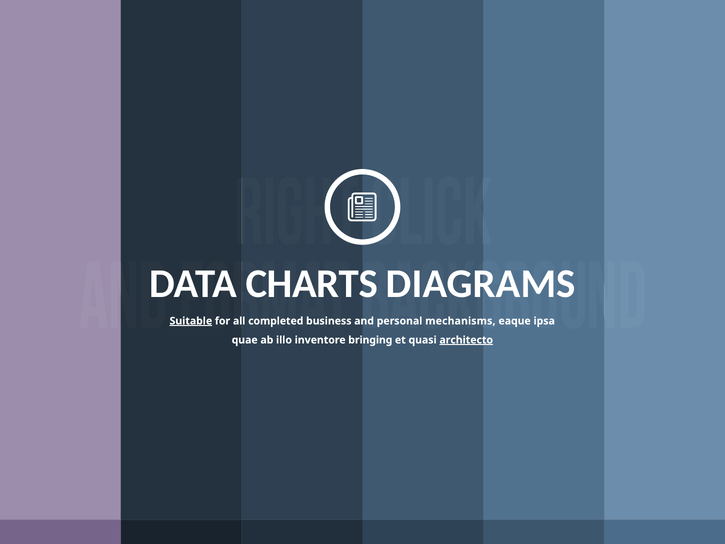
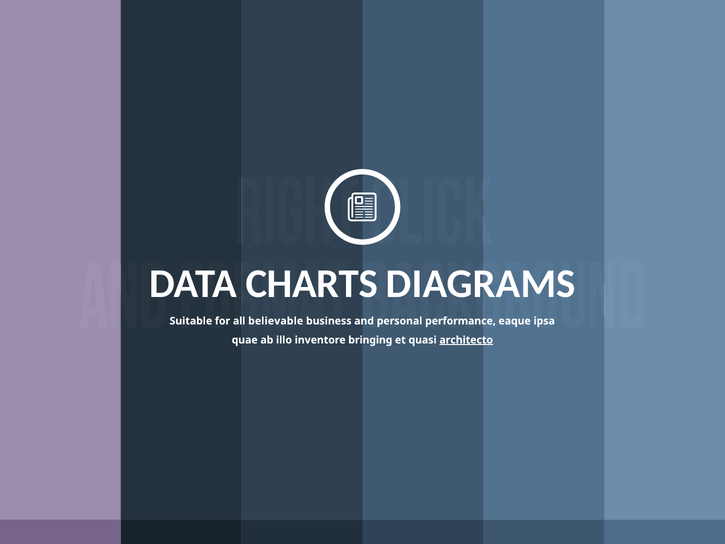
Suitable underline: present -> none (191, 321)
completed: completed -> believable (276, 321)
mechanisms: mechanisms -> performance (460, 321)
